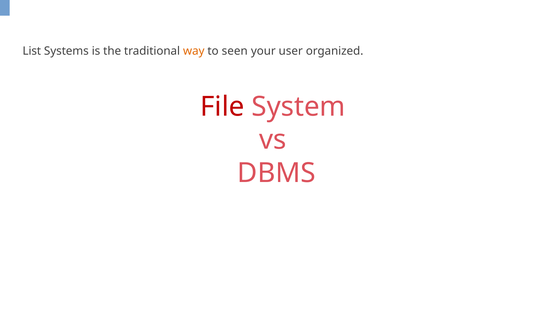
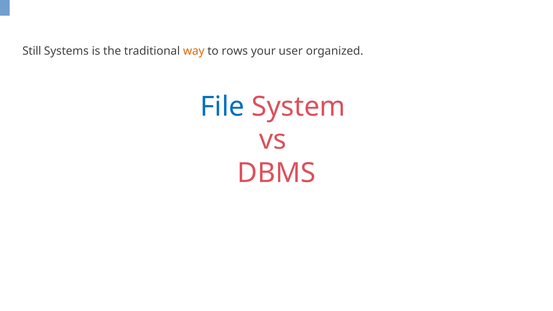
List: List -> Still (32, 51)
seen: seen -> rows (235, 51)
File colour: red -> blue (222, 107)
